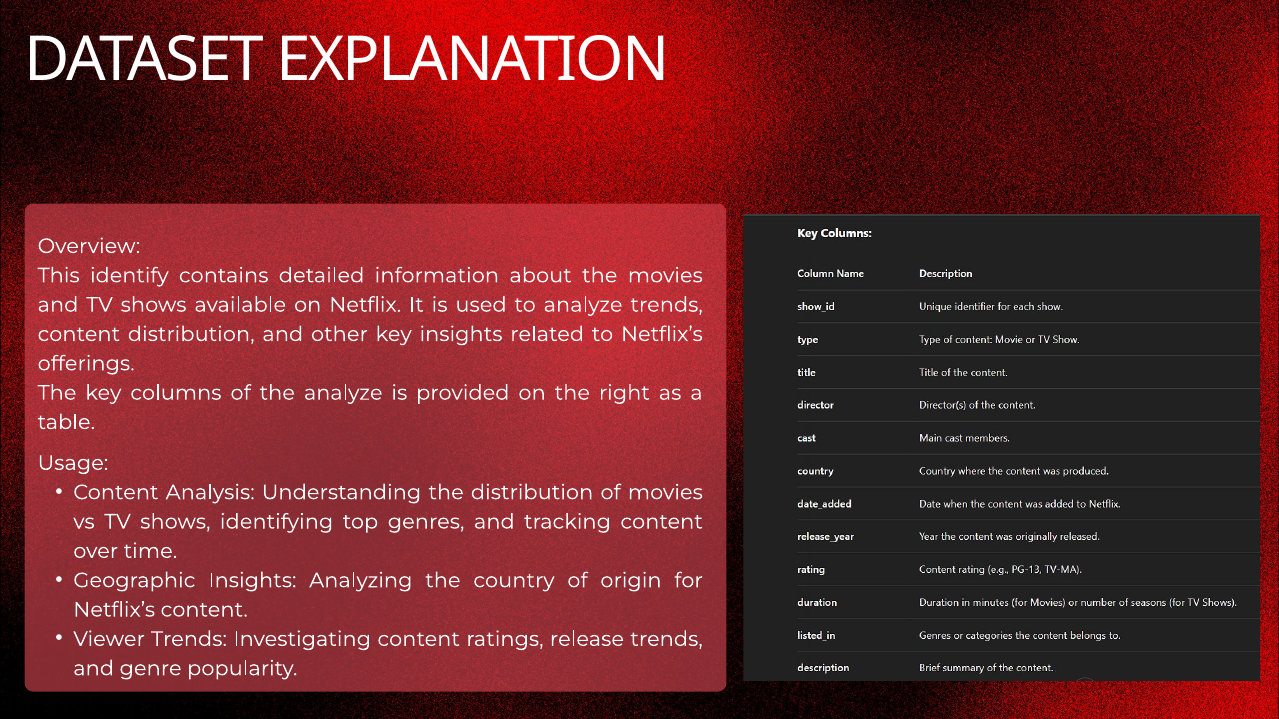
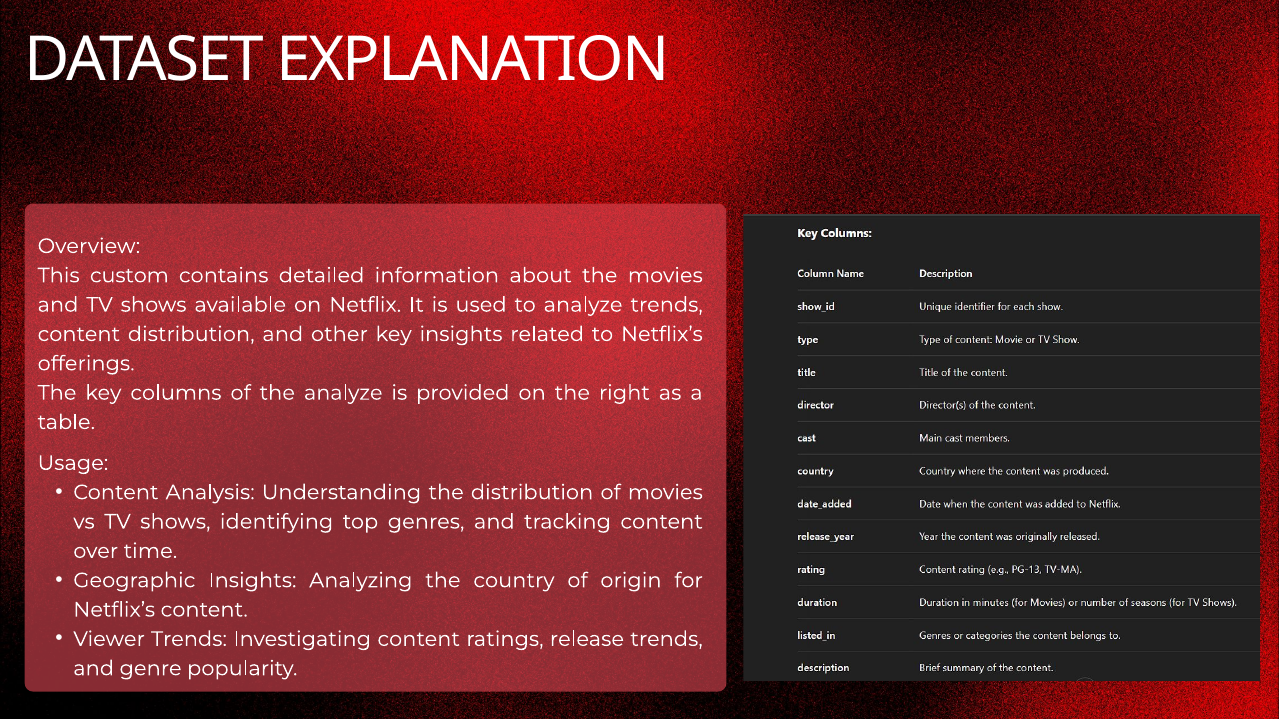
identify: identify -> custom (129, 276)
